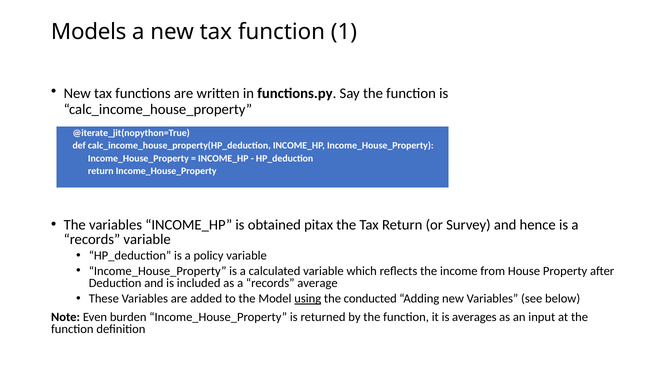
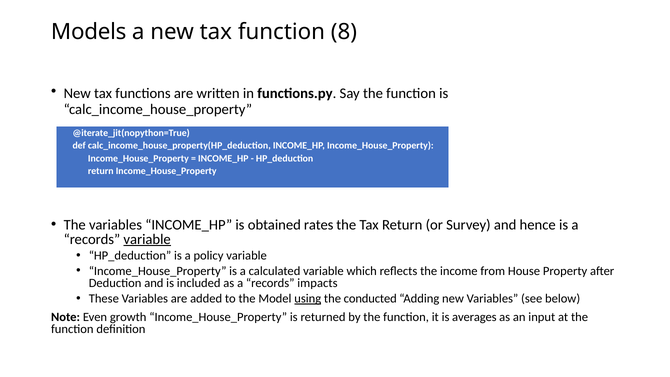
1: 1 -> 8 (344, 32)
pitax: pitax -> rates (319, 225)
variable underline: none -> present (147, 239)
average: average -> impacts (317, 283)
burden: burden -> growth (128, 317)
